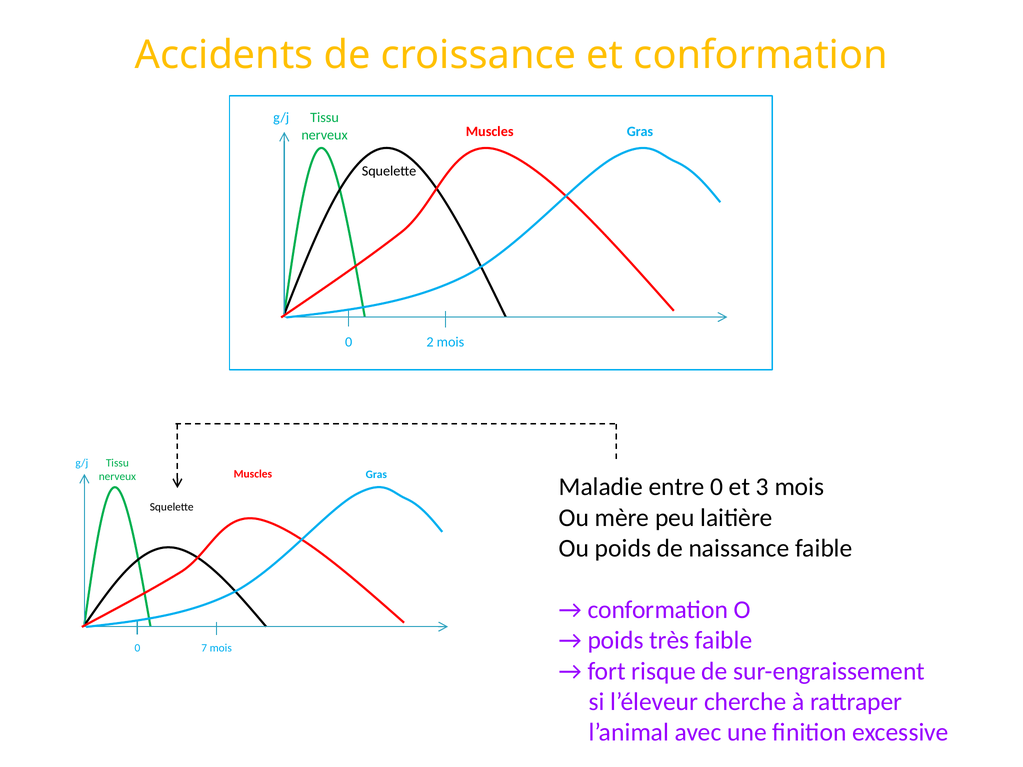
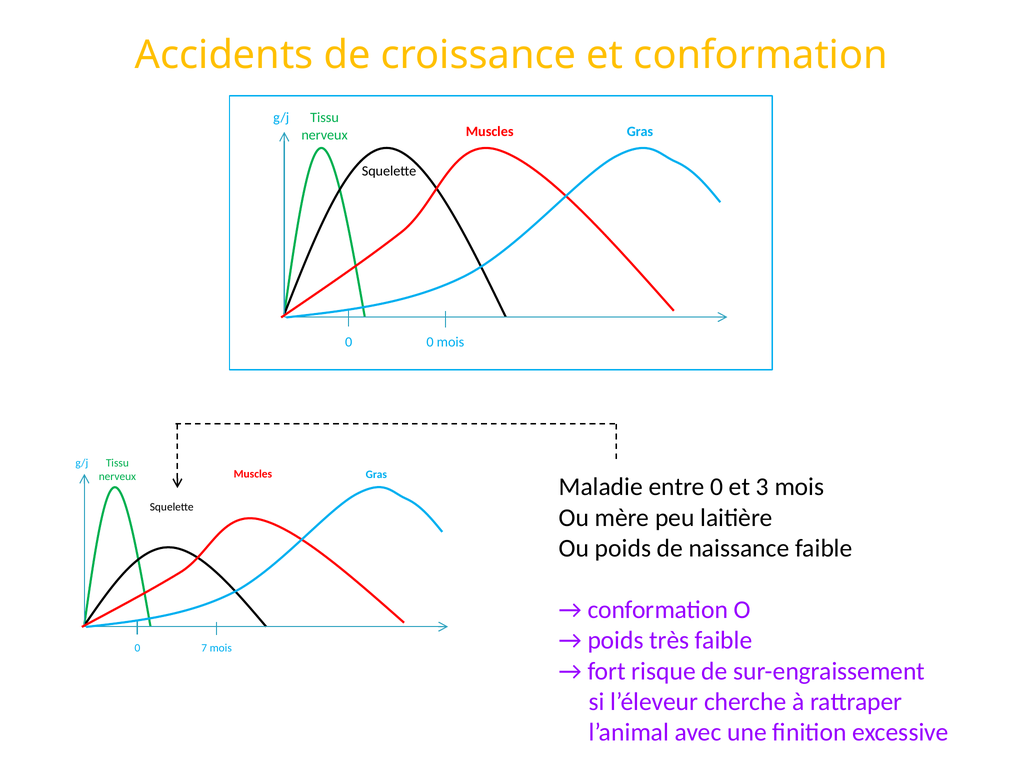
0 2: 2 -> 0 (430, 342)
